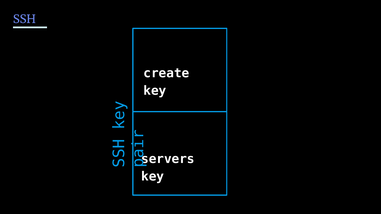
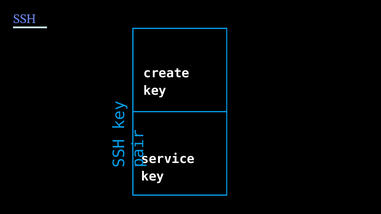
servers: servers -> service (168, 159)
